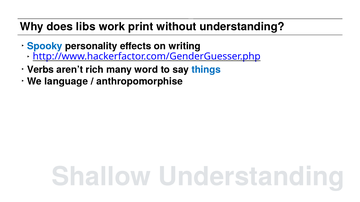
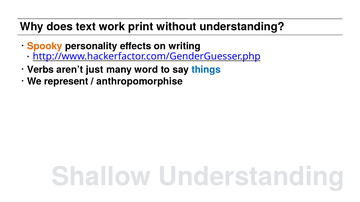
libs: libs -> text (86, 27)
Spooky colour: blue -> orange (45, 46)
rich: rich -> just (95, 70)
language: language -> represent (66, 81)
